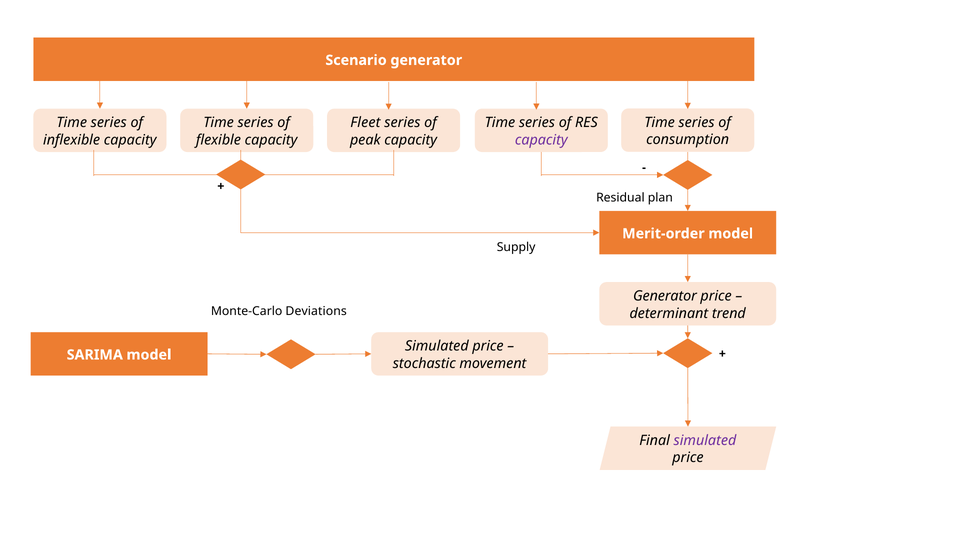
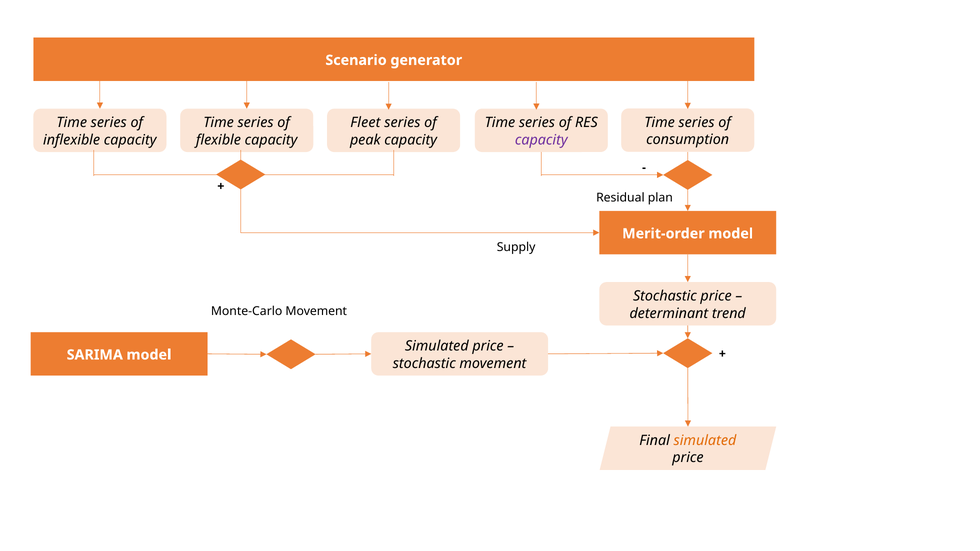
Generator: Generator -> Stochastic (665, 296)
Monte-Carlo Deviations: Deviations -> Movement (316, 311)
simulated colour: purple -> orange (705, 441)
